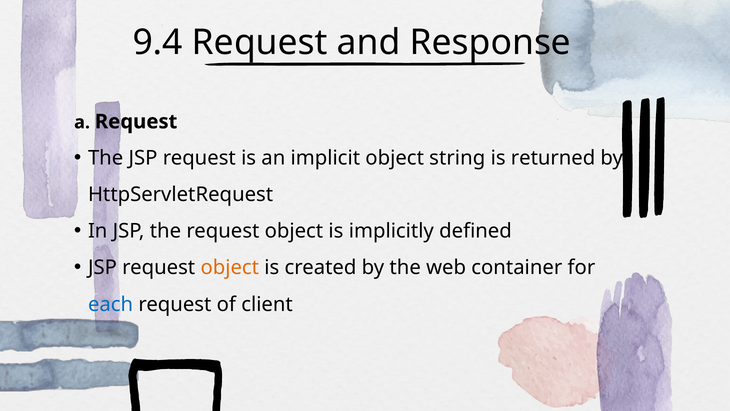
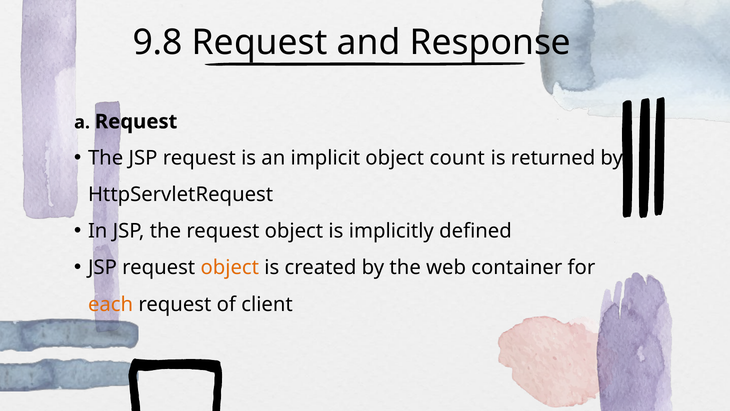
9.4: 9.4 -> 9.8 (158, 42)
string: string -> count (457, 158)
each colour: blue -> orange (111, 304)
